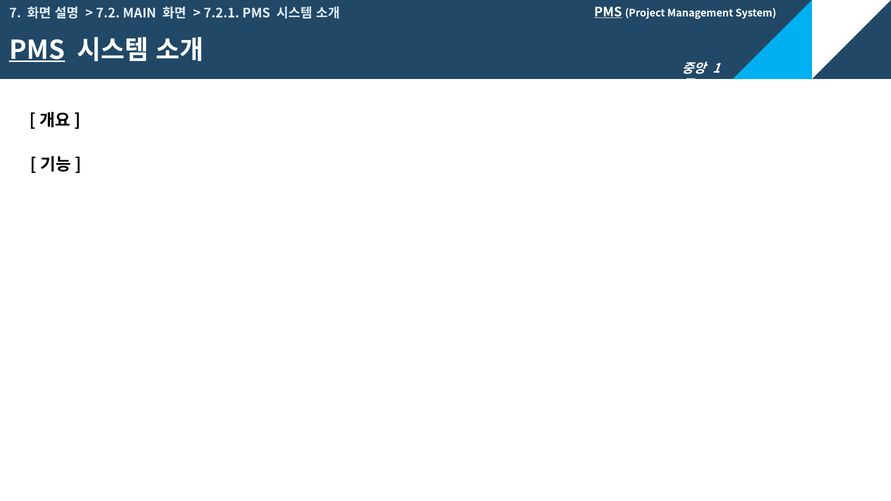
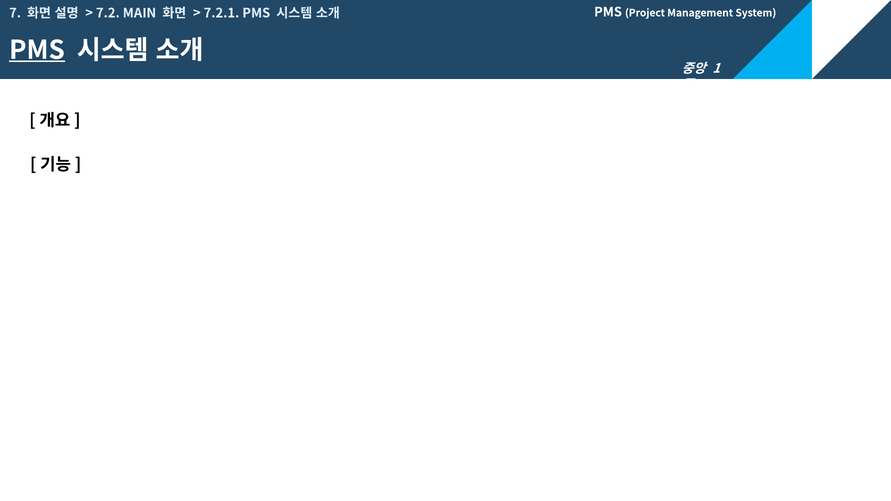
PMS underline: present -> none (608, 12)
